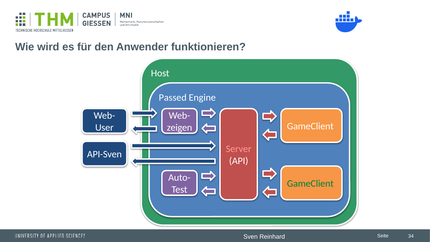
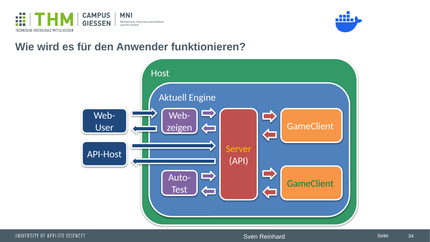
Passed: Passed -> Aktuell (173, 98)
Server colour: pink -> yellow (239, 149)
API-Sven: API-Sven -> API-Host (104, 154)
